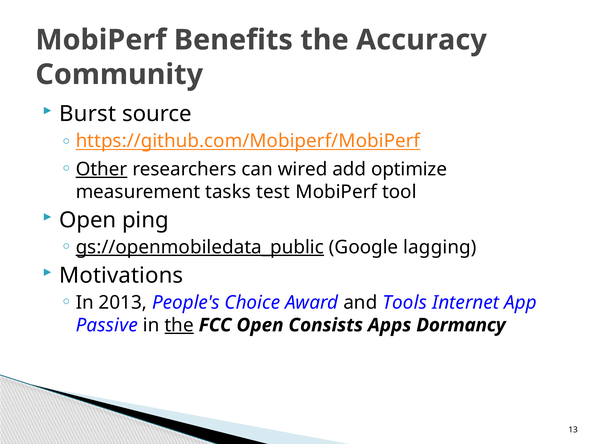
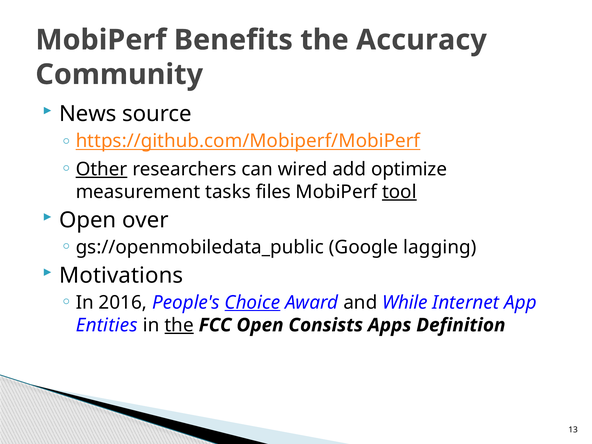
Burst: Burst -> News (88, 114)
test: test -> files (273, 192)
tool underline: none -> present (399, 192)
ping: ping -> over (145, 220)
gs://openmobiledata_public underline: present -> none (200, 247)
2013: 2013 -> 2016 (123, 302)
Choice underline: none -> present (252, 302)
Tools: Tools -> While (405, 302)
Passive: Passive -> Entities (107, 325)
Dormancy: Dormancy -> Definition (461, 325)
